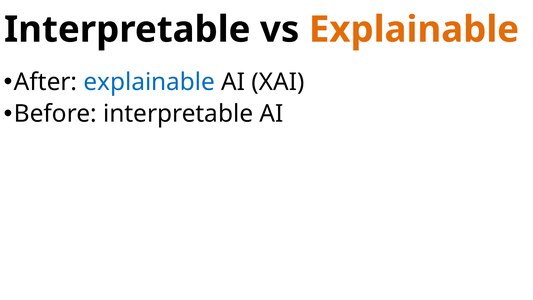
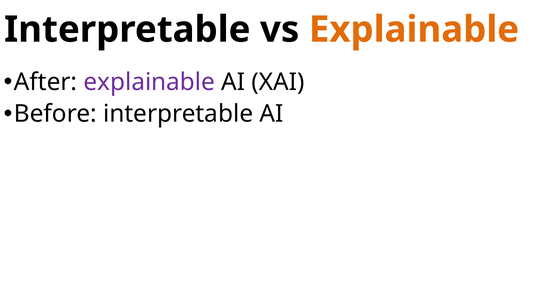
explainable colour: blue -> purple (149, 82)
